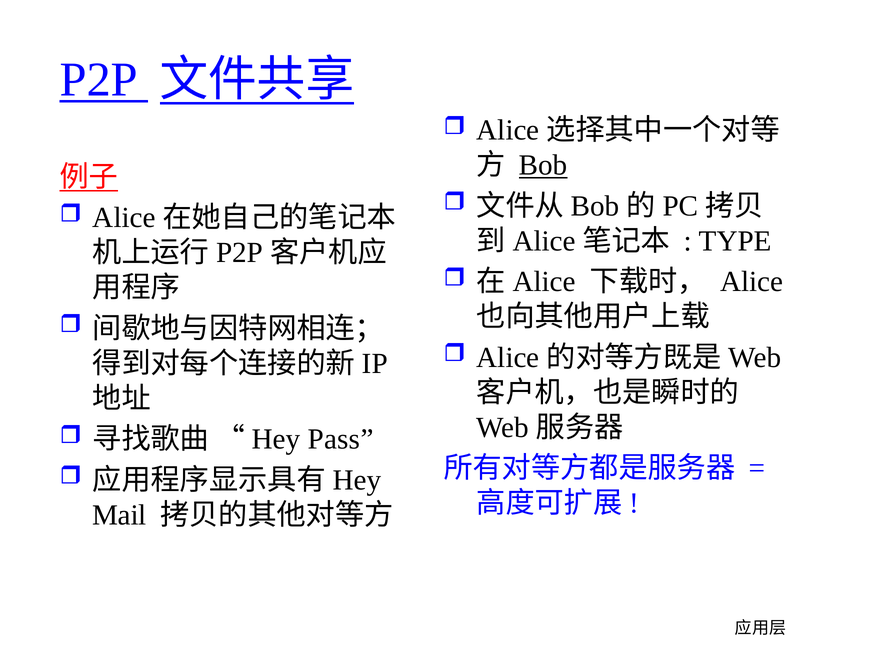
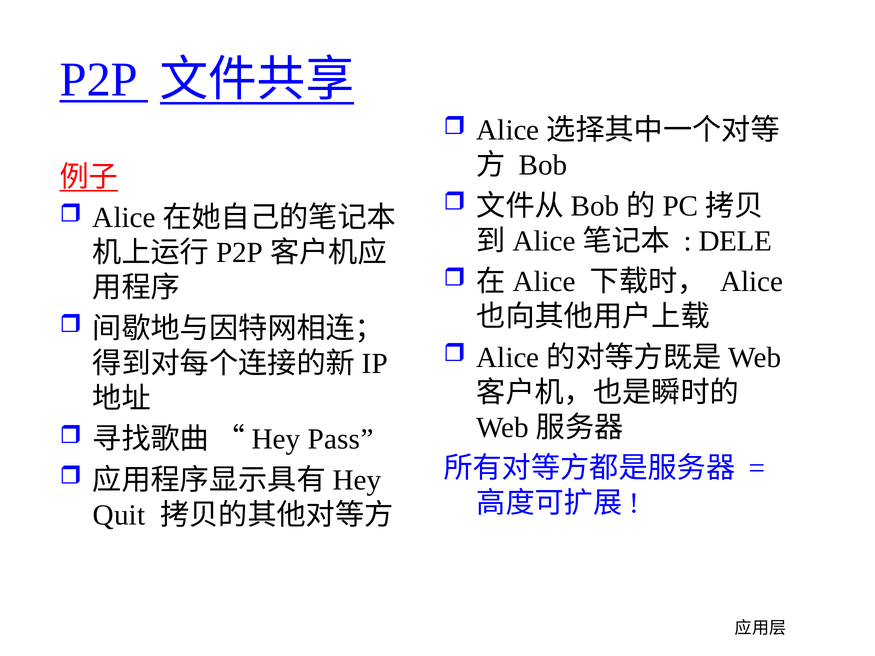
Bob underline: present -> none (543, 165)
TYPE: TYPE -> DELE (735, 241)
Mail: Mail -> Quit (119, 515)
